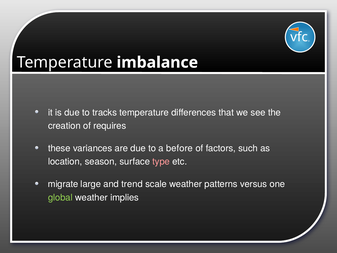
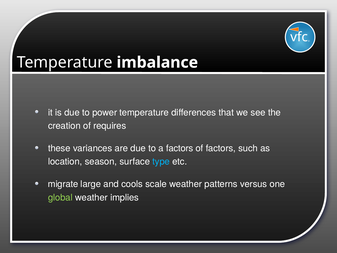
tracks: tracks -> power (105, 112)
a before: before -> factors (180, 148)
type colour: pink -> light blue (161, 162)
trend: trend -> cools (132, 184)
